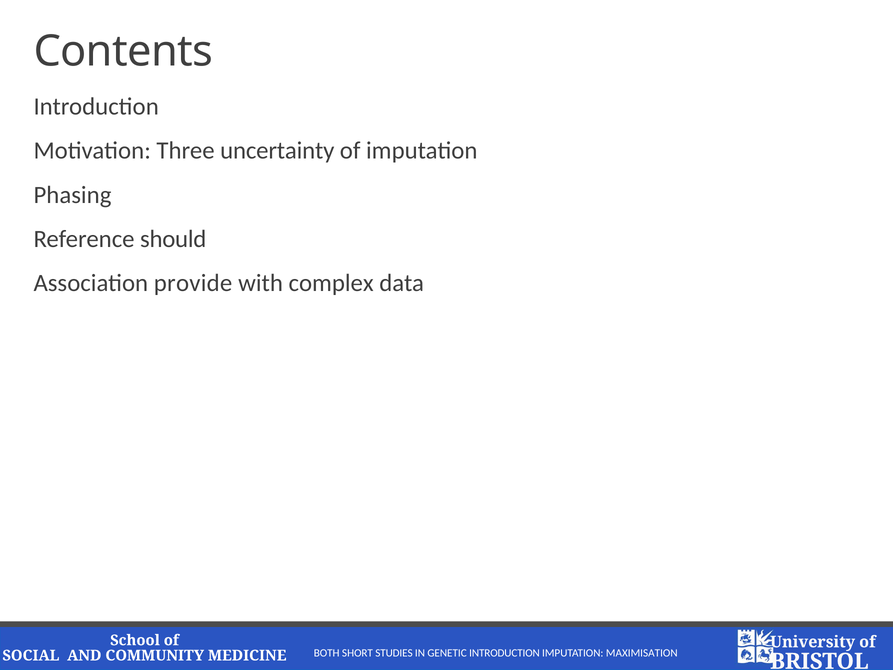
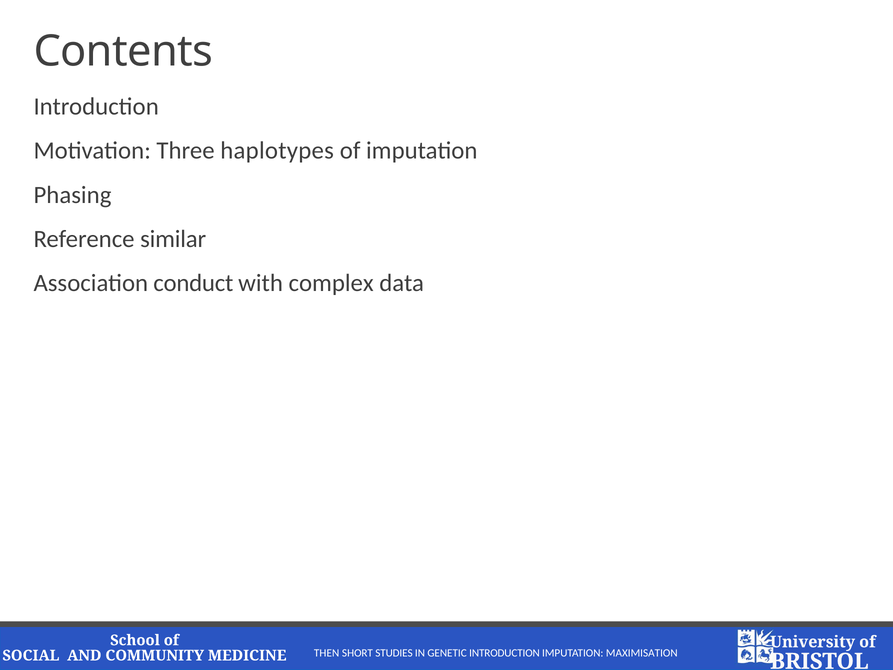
uncertainty: uncertainty -> haplotypes (277, 151)
should: should -> similar (173, 239)
provide: provide -> conduct (193, 283)
BOTH: BOTH -> THEN (327, 653)
